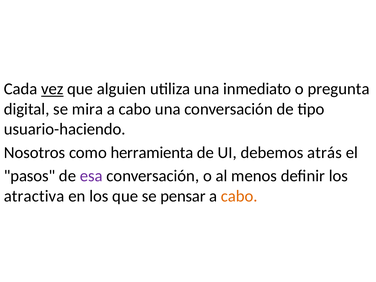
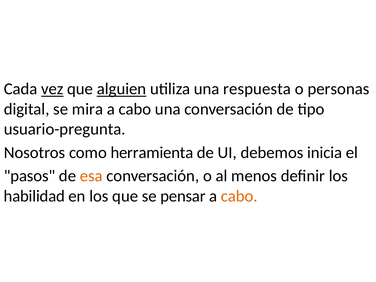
alguien underline: none -> present (122, 89)
inmediato: inmediato -> respuesta (257, 89)
pregunta: pregunta -> personas (338, 89)
usuario-haciendo: usuario-haciendo -> usuario-pregunta (65, 129)
atrás: atrás -> inicia (325, 153)
esa colour: purple -> orange (91, 176)
atractiva: atractiva -> habilidad (34, 196)
